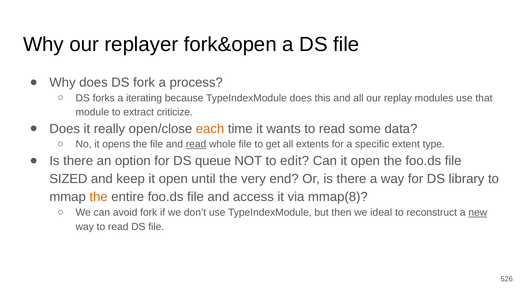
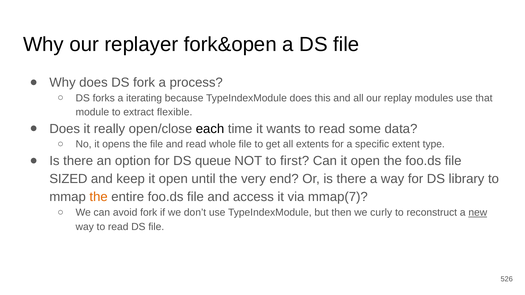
criticize: criticize -> flexible (175, 112)
each colour: orange -> black (210, 129)
read underline: present -> none (196, 144)
edit: edit -> first (295, 161)
mmap(8: mmap(8 -> mmap(7 (338, 197)
ideal: ideal -> curly (381, 213)
